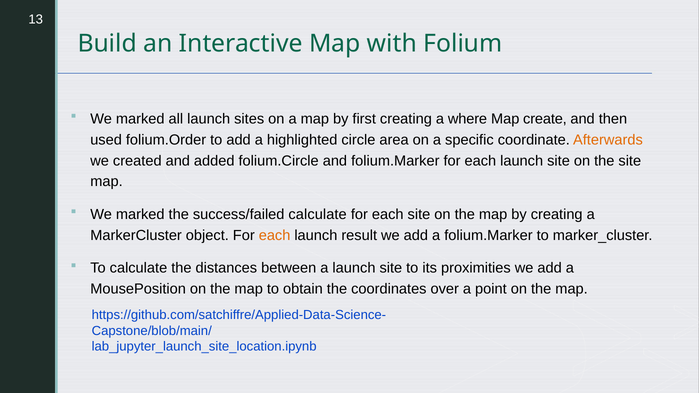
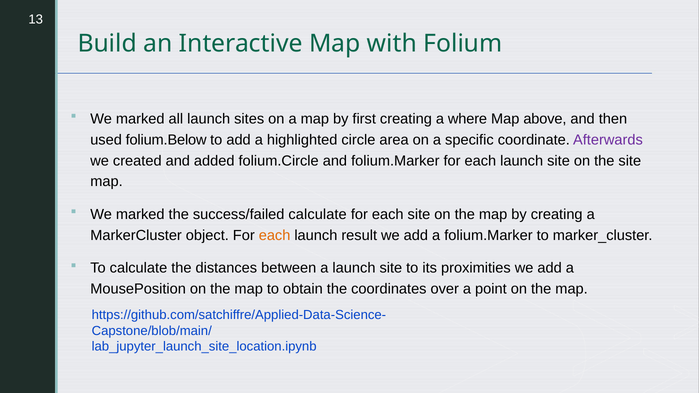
create: create -> above (545, 119)
folium.Order: folium.Order -> folium.Below (166, 140)
Afterwards colour: orange -> purple (608, 140)
